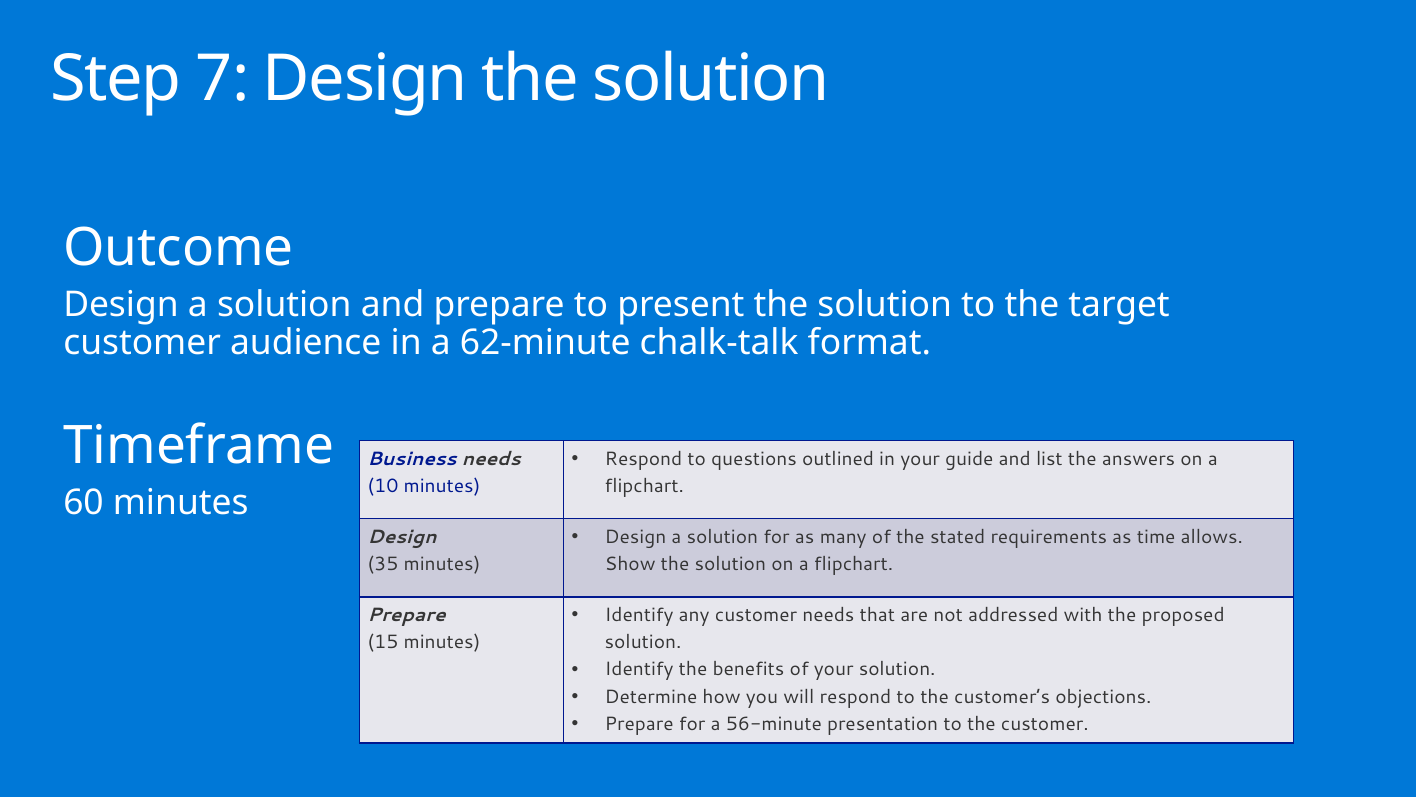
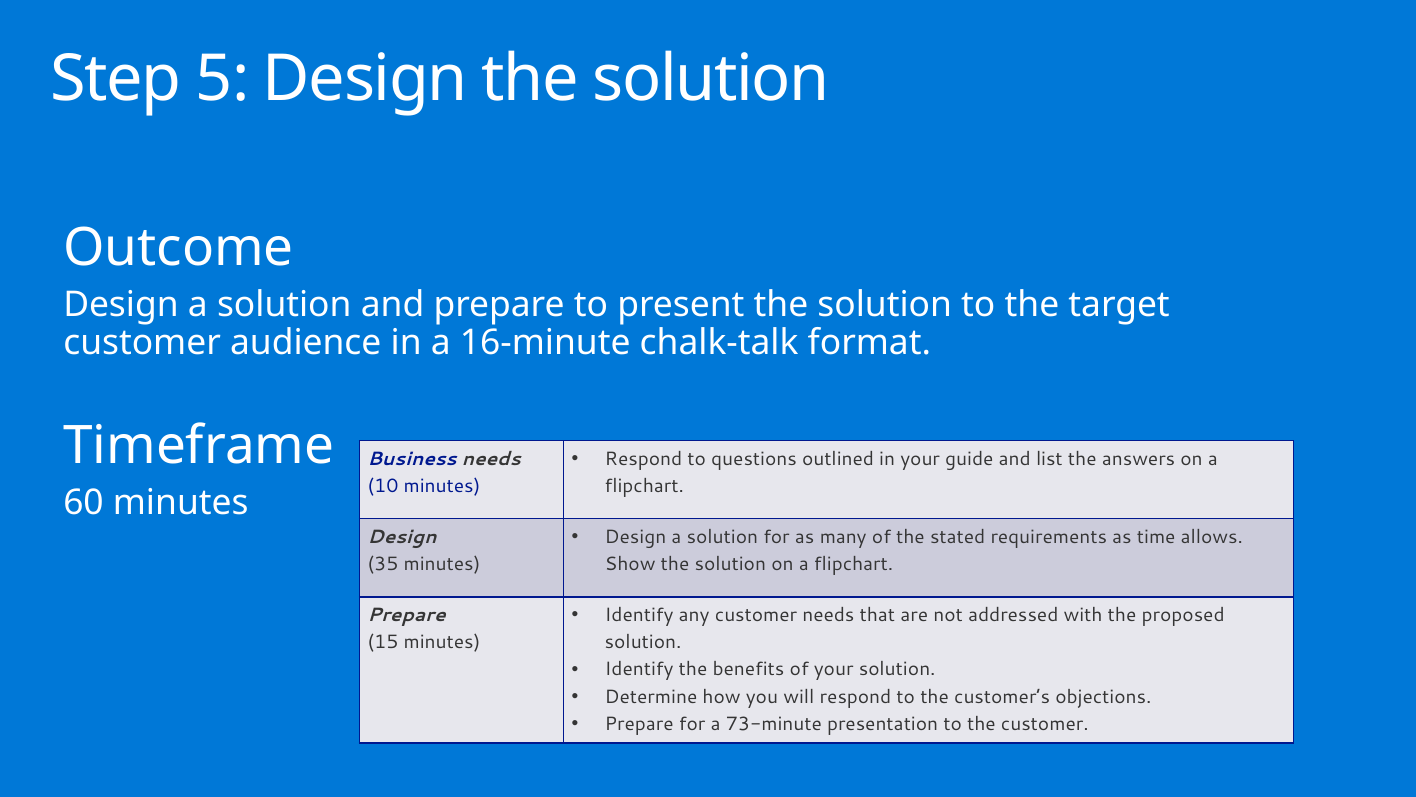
7: 7 -> 5 (223, 79)
62-minute: 62-minute -> 16-minute (545, 343)
56-minute: 56-minute -> 73-minute (774, 723)
